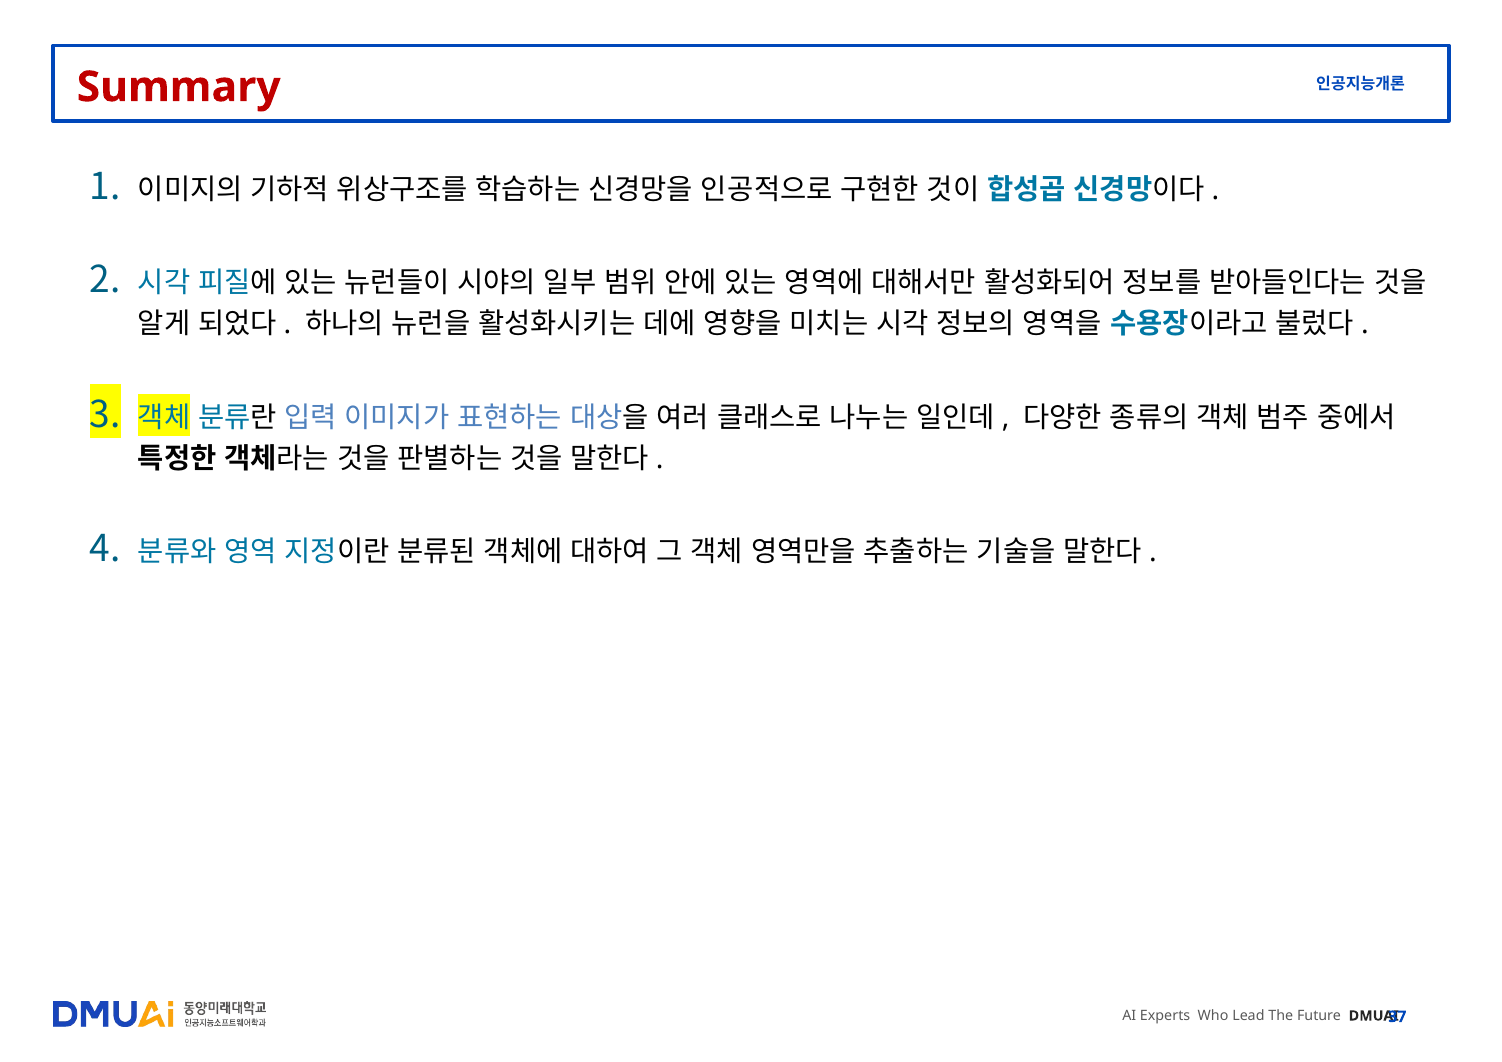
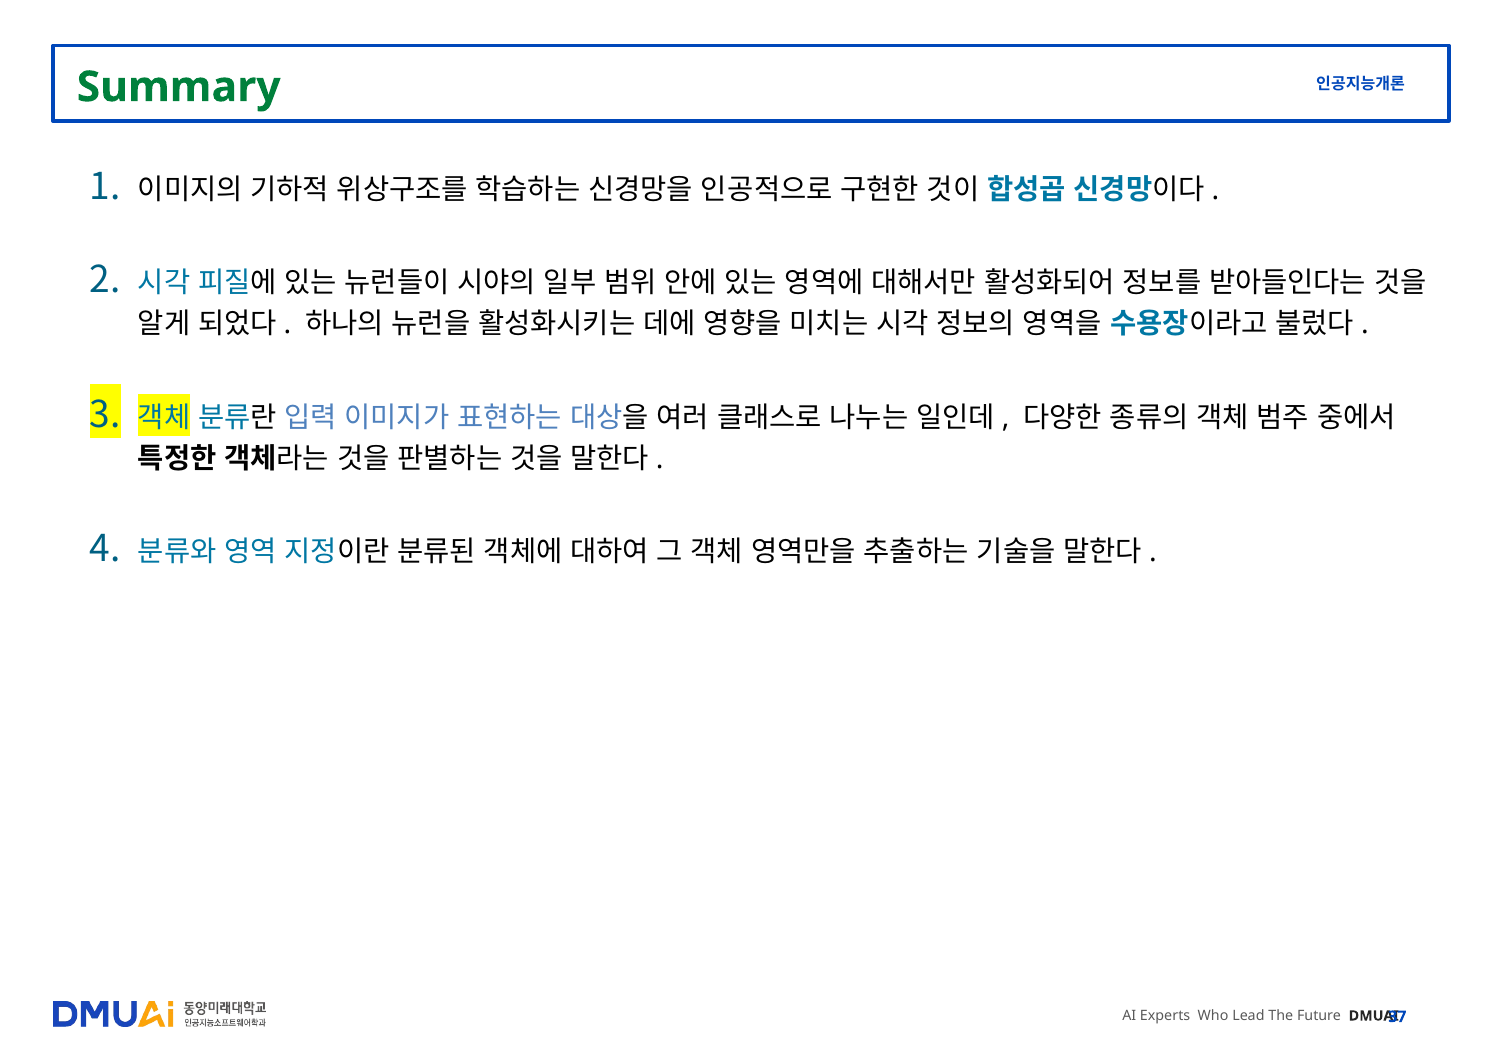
Summary colour: red -> green (179, 87)
